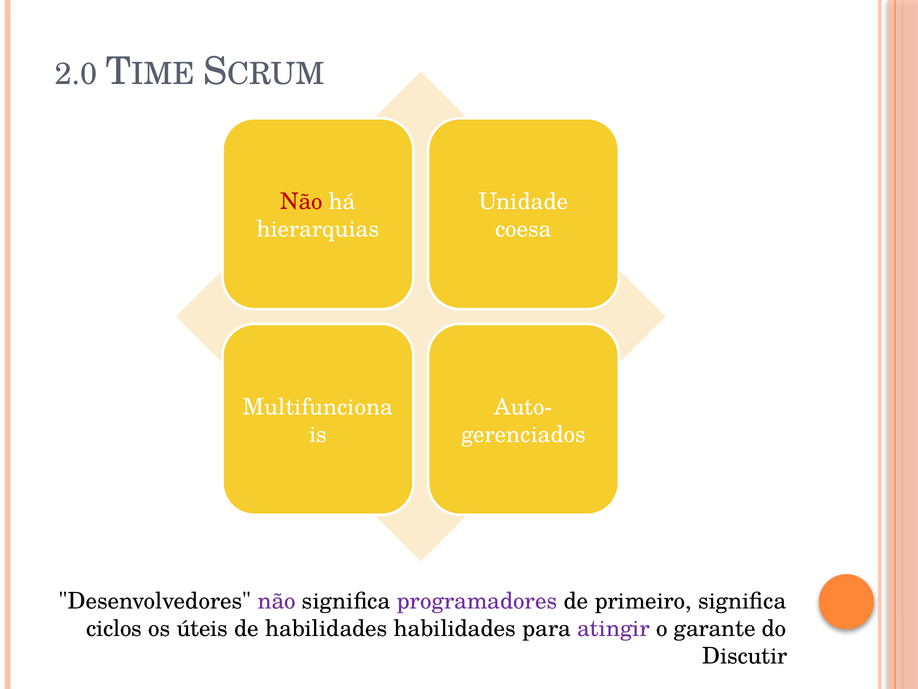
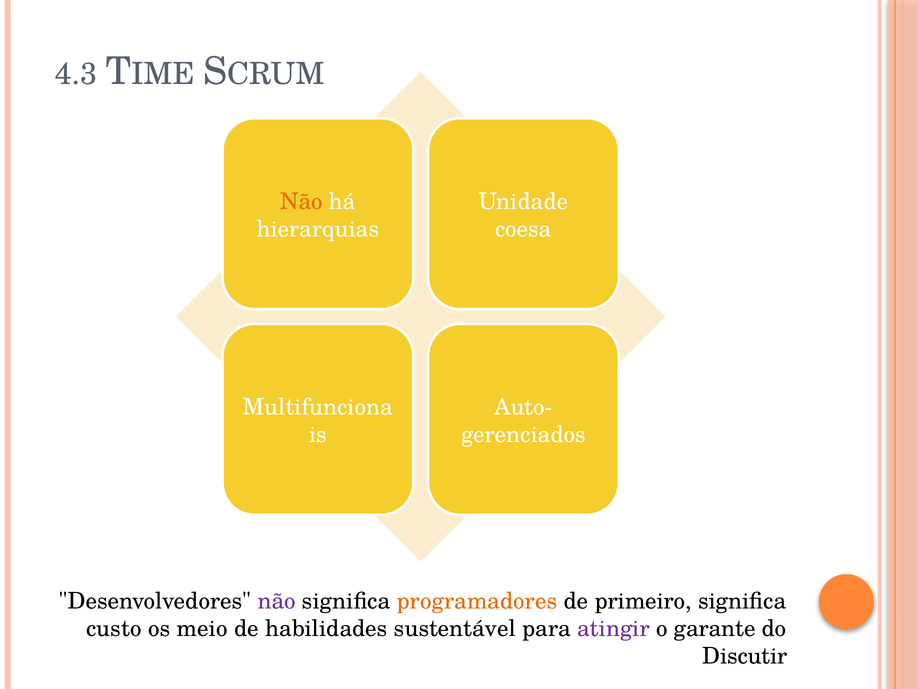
2.0: 2.0 -> 4.3 (76, 74)
Não colour: red -> orange (301, 201)
programadores colour: purple -> orange (477, 601)
ciclos: ciclos -> custo (114, 628)
úteis: úteis -> meio (202, 628)
habilidades habilidades: habilidades -> sustentável (455, 628)
